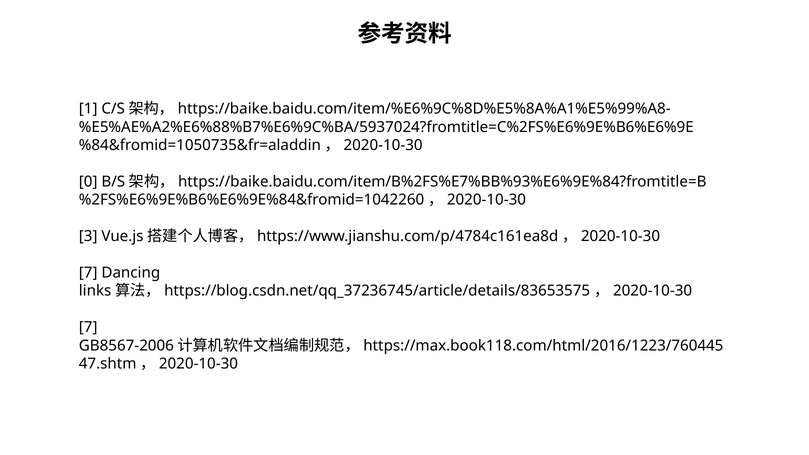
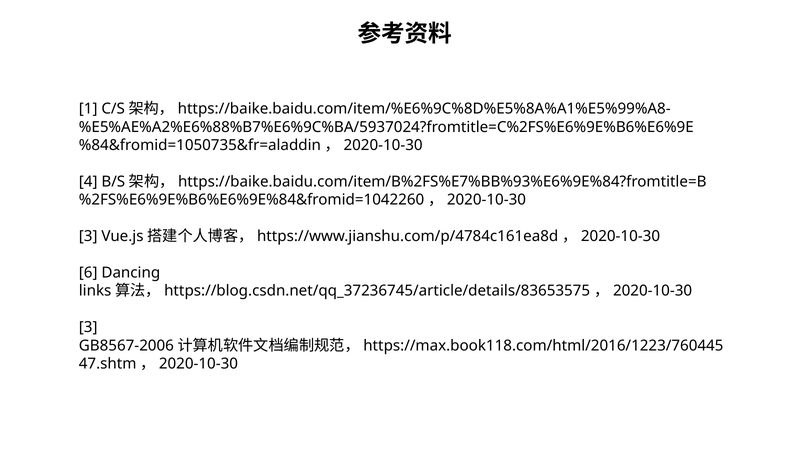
0: 0 -> 4 (88, 182)
7: 7 -> 6 (88, 273)
7: 7 -> 3 (88, 327)
